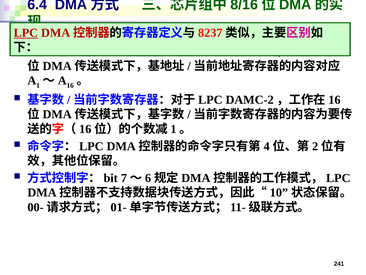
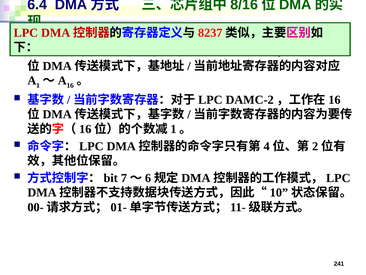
LPC underline: present -> none (26, 33)
